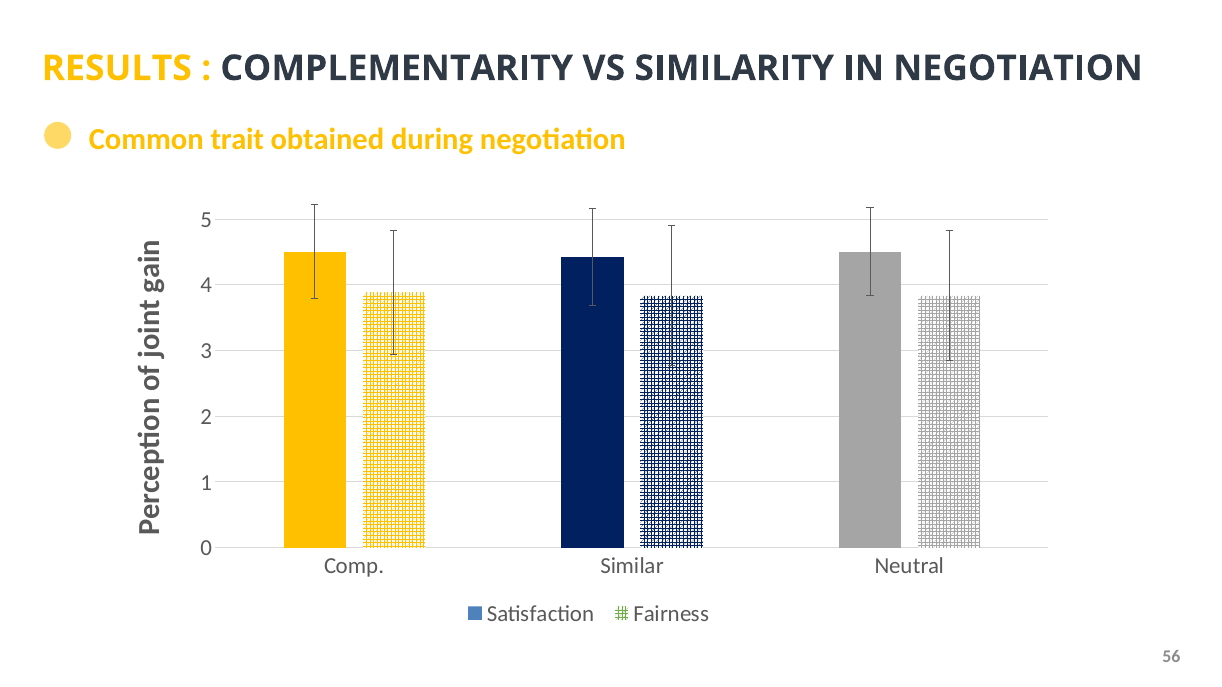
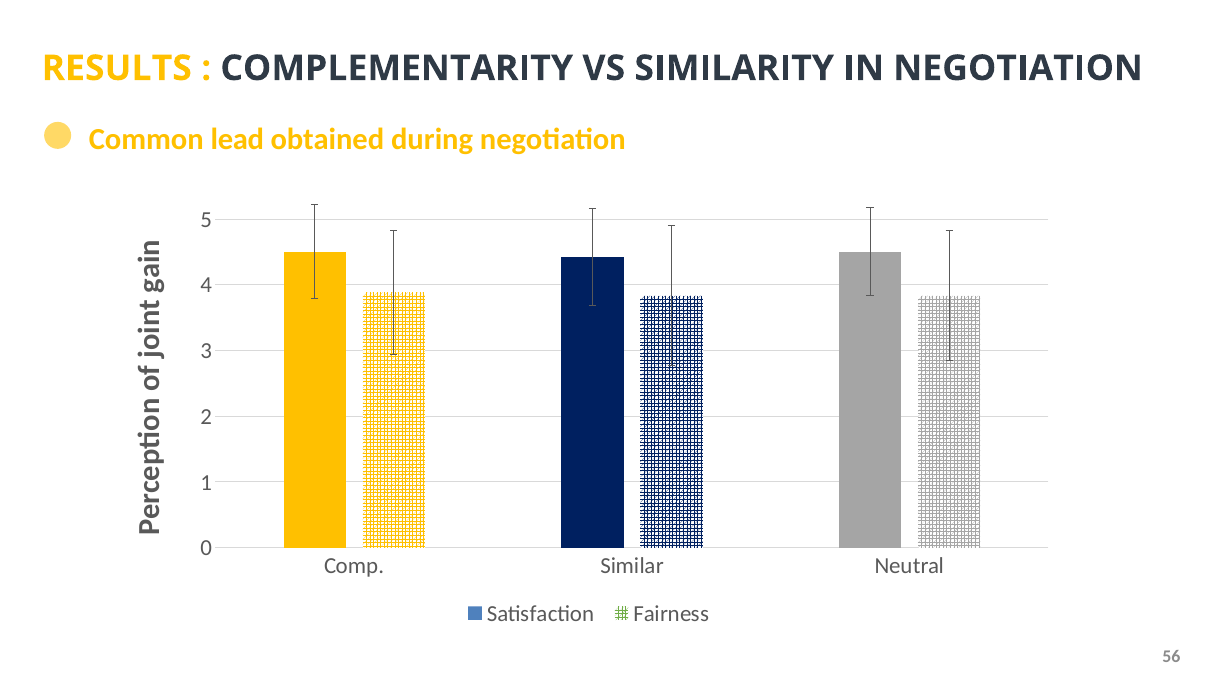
trait: trait -> lead (237, 140)
